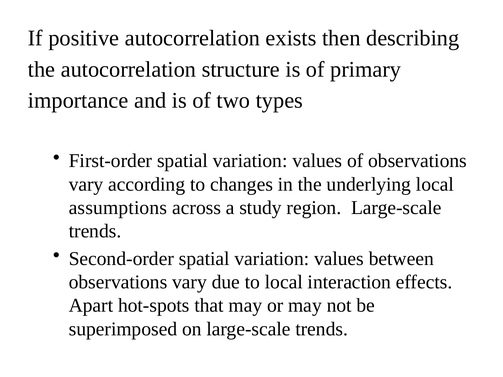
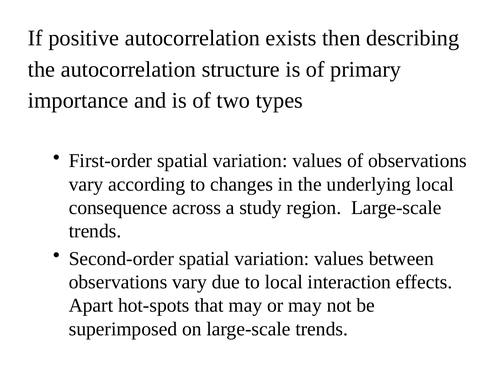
assumptions: assumptions -> consequence (118, 208)
